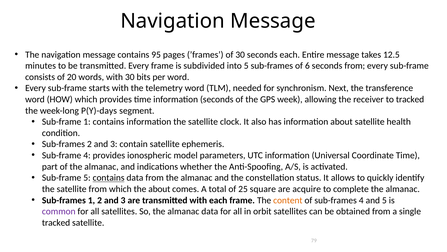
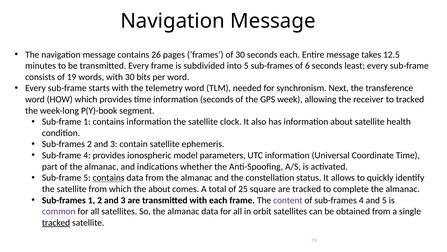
95: 95 -> 26 (156, 54)
seconds from: from -> least (355, 66)
20: 20 -> 19 (72, 77)
P(Y)-days: P(Y)-days -> P(Y)-book (99, 110)
are acquire: acquire -> tracked (307, 189)
content colour: orange -> purple (288, 200)
tracked underline: none -> present (56, 222)
